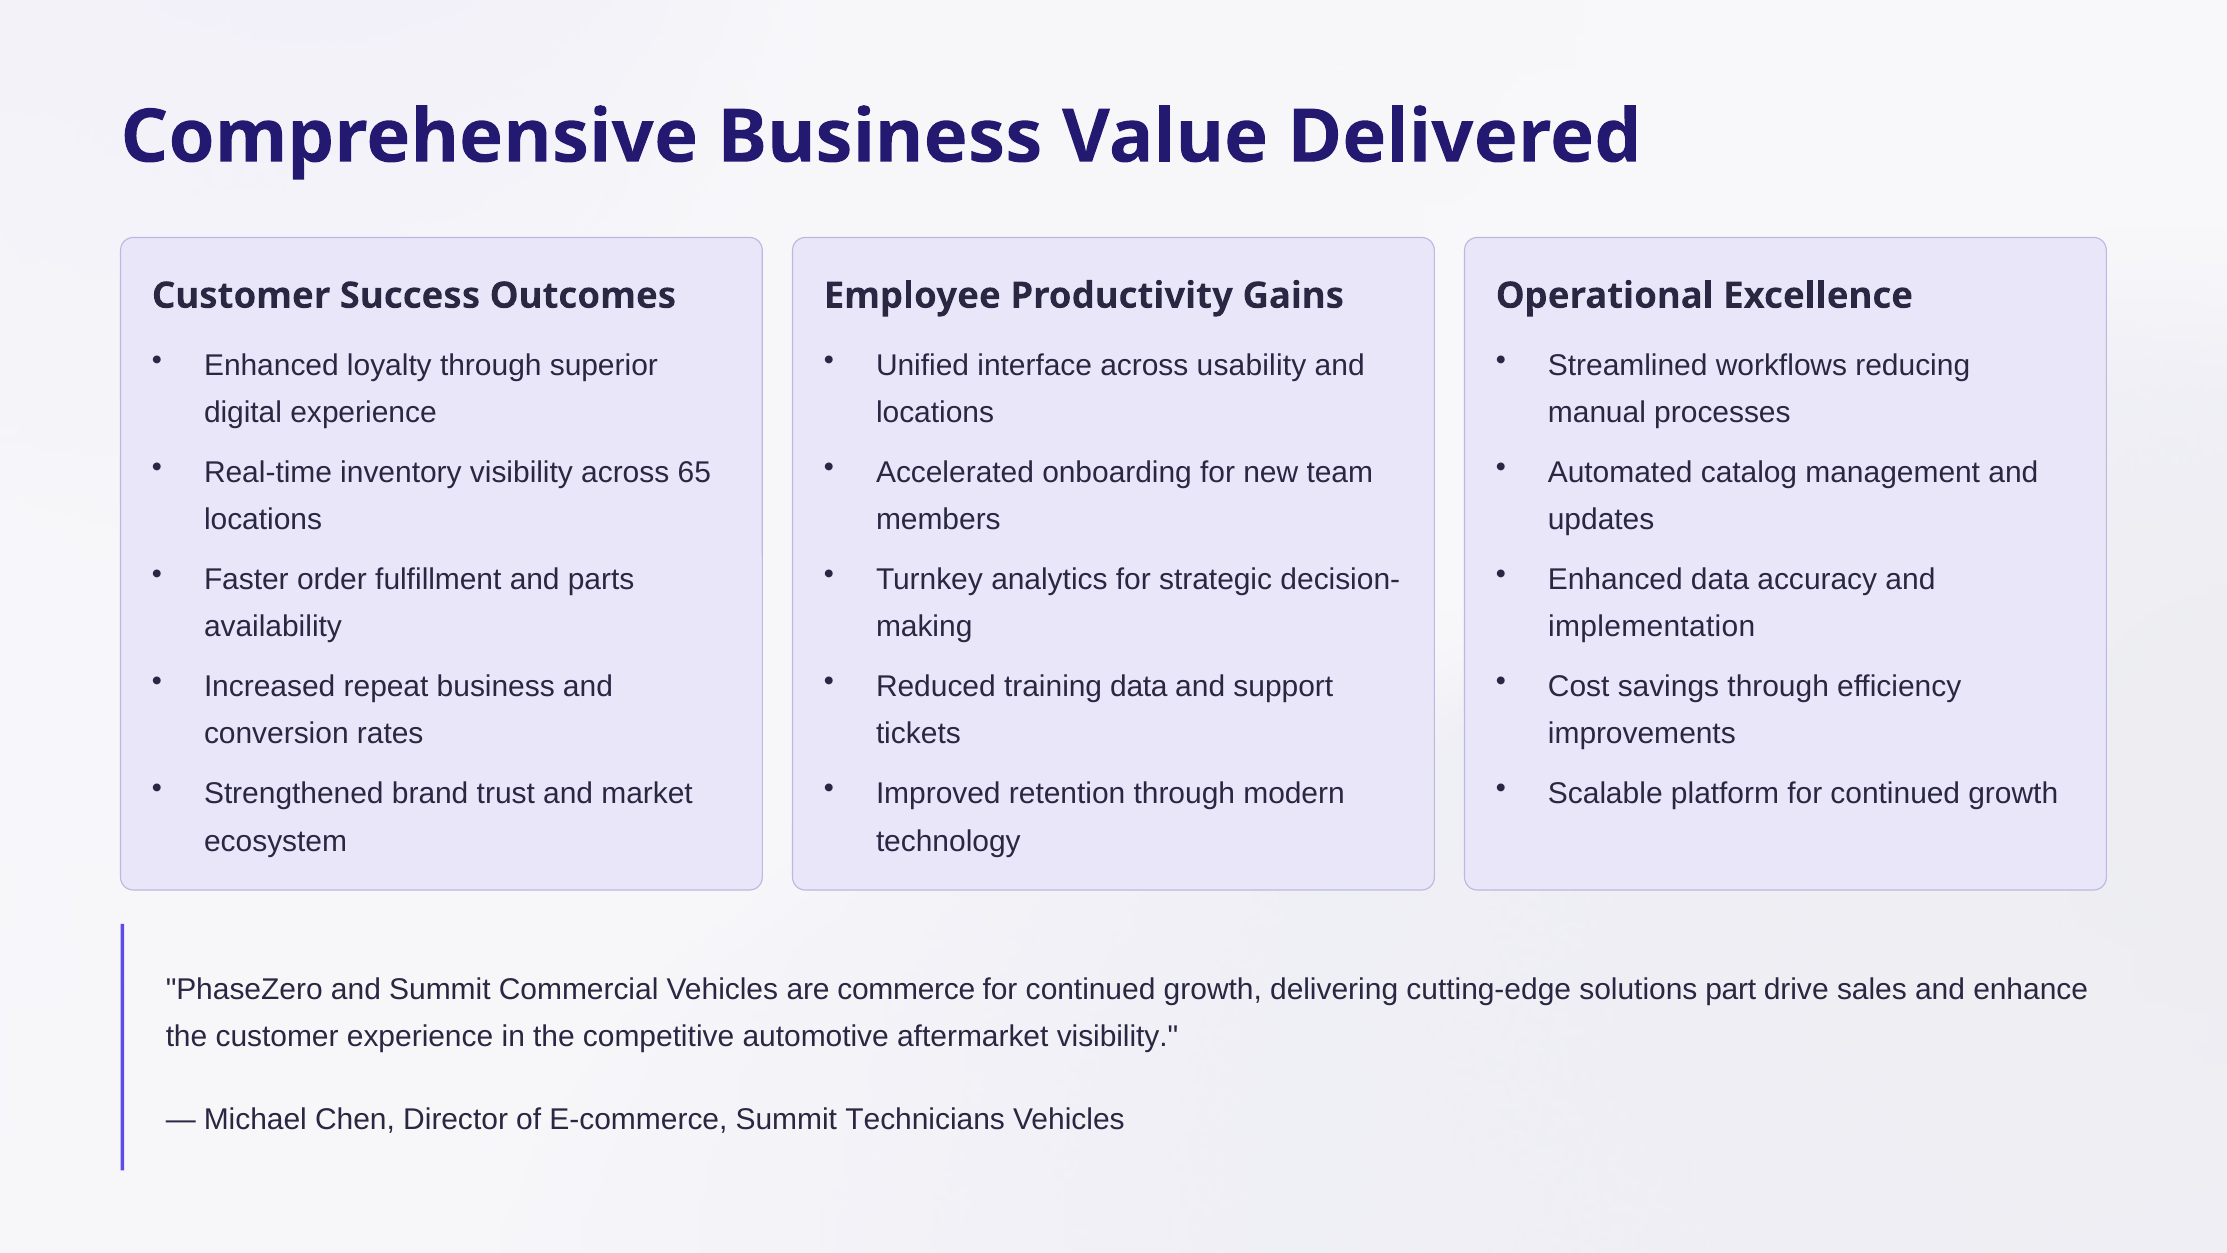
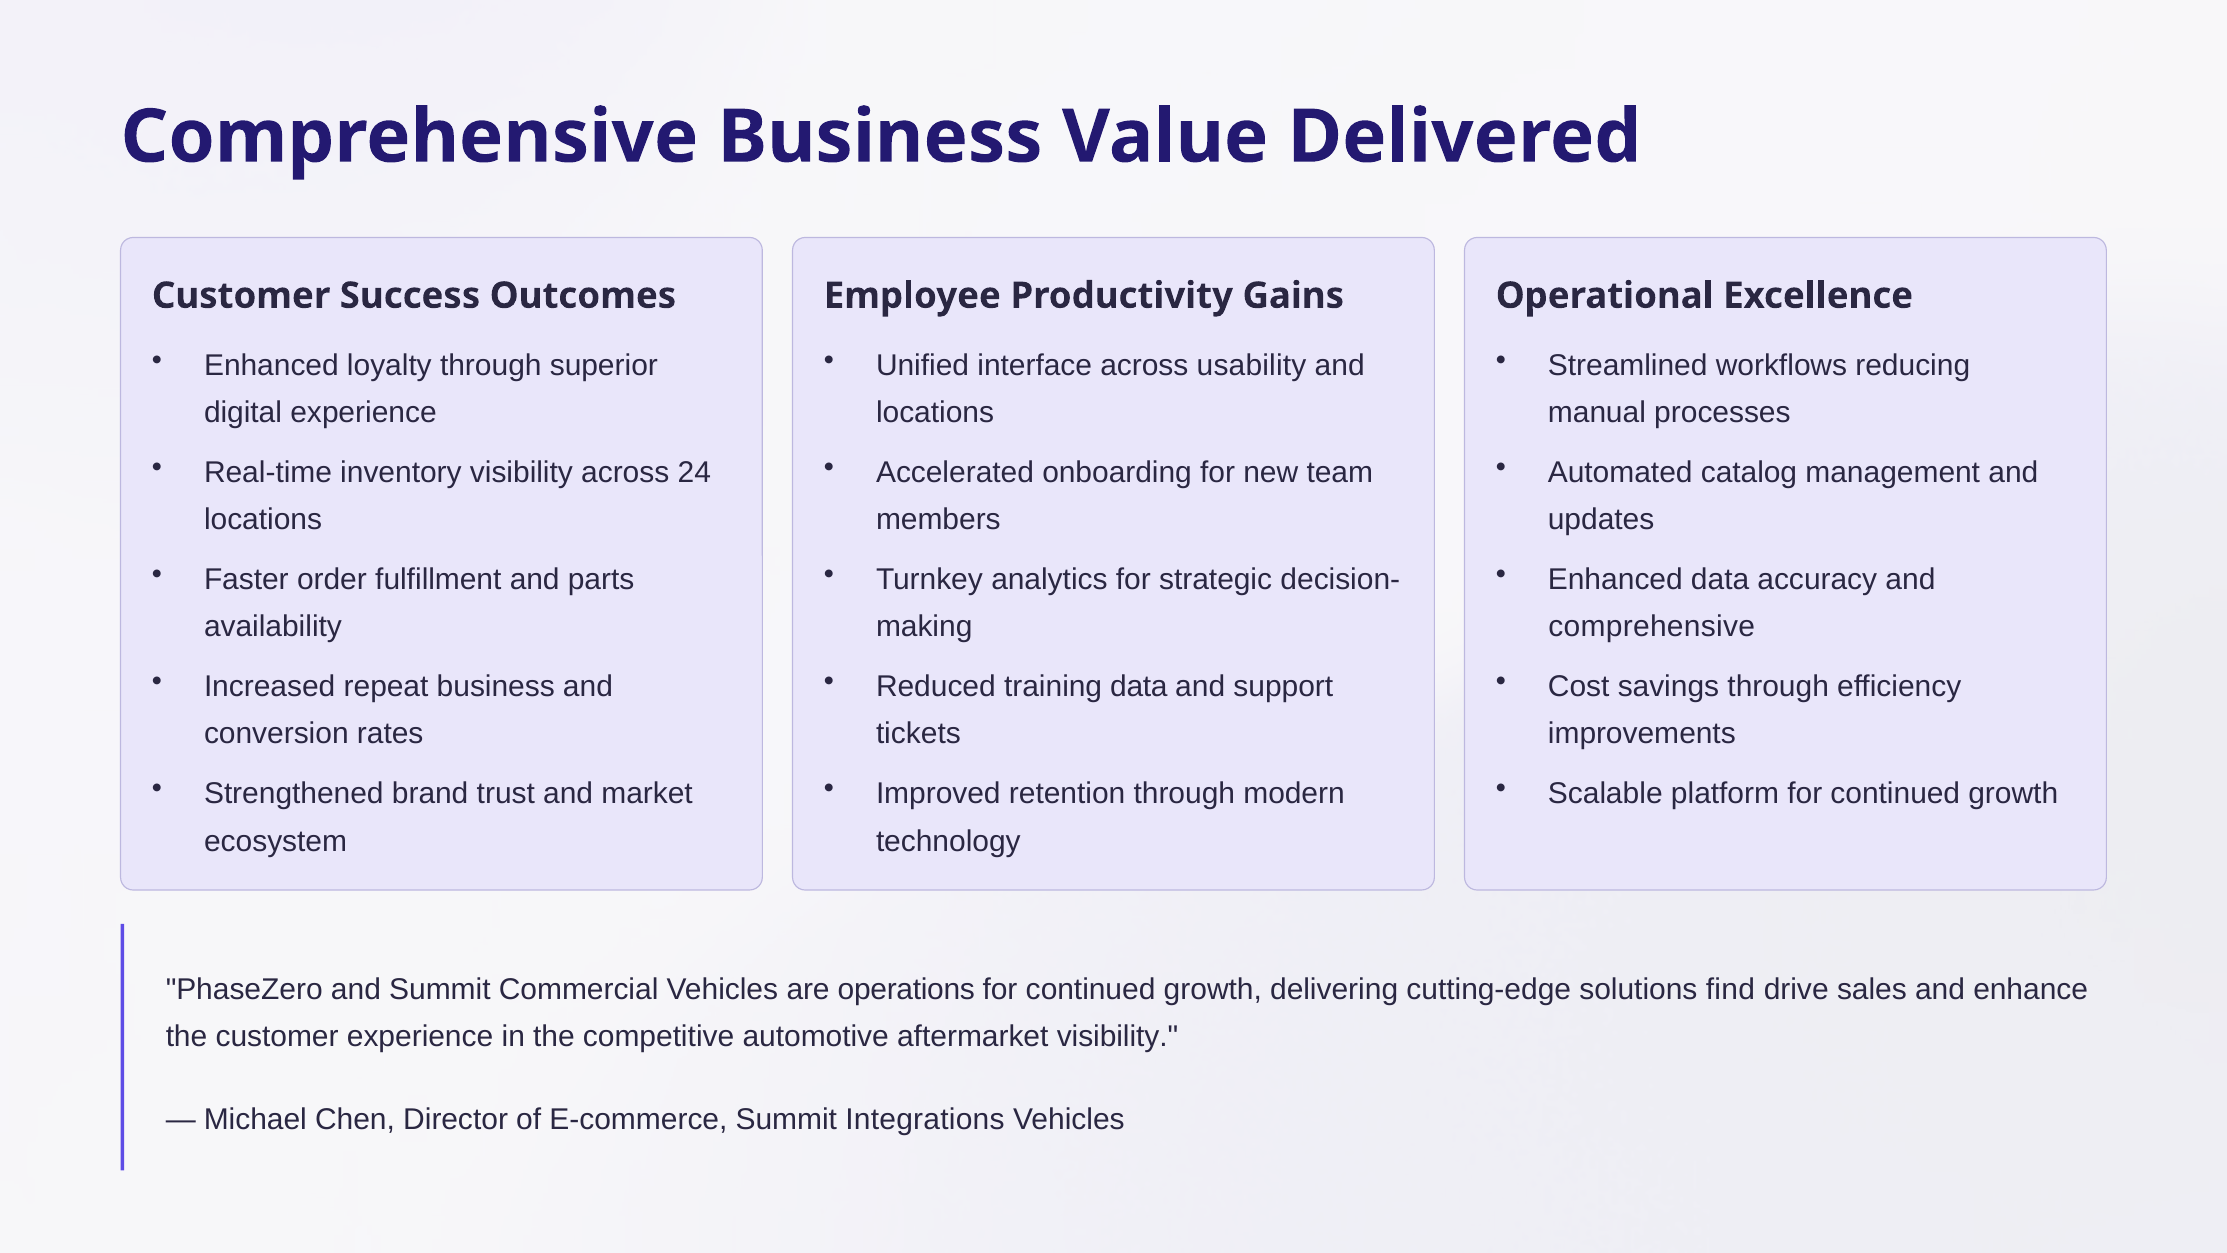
65: 65 -> 24 (694, 472)
implementation: implementation -> comprehensive (1652, 627)
commerce: commerce -> operations (906, 989)
part: part -> find (1730, 989)
Technicians: Technicians -> Integrations (925, 1120)
